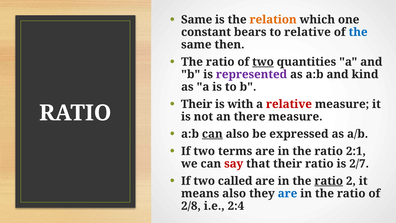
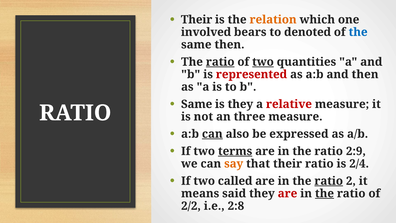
Same: Same -> Their (197, 20)
constant: constant -> involved (206, 32)
to relative: relative -> denoted (308, 32)
ratio underline: none -> present (220, 62)
represented colour: purple -> red (252, 74)
and kind: kind -> then (365, 74)
Their: Their -> Same (197, 104)
is with: with -> they (240, 104)
there: there -> three (250, 117)
terms underline: none -> present (235, 151)
2:1: 2:1 -> 2:9 (356, 151)
say colour: red -> orange (234, 164)
2/7: 2/7 -> 2/4 (359, 164)
means also: also -> said (234, 193)
are colour: blue -> red (287, 193)
the underline: none -> present (324, 193)
2/8: 2/8 -> 2/2 (191, 206)
2:4: 2:4 -> 2:8 (236, 206)
